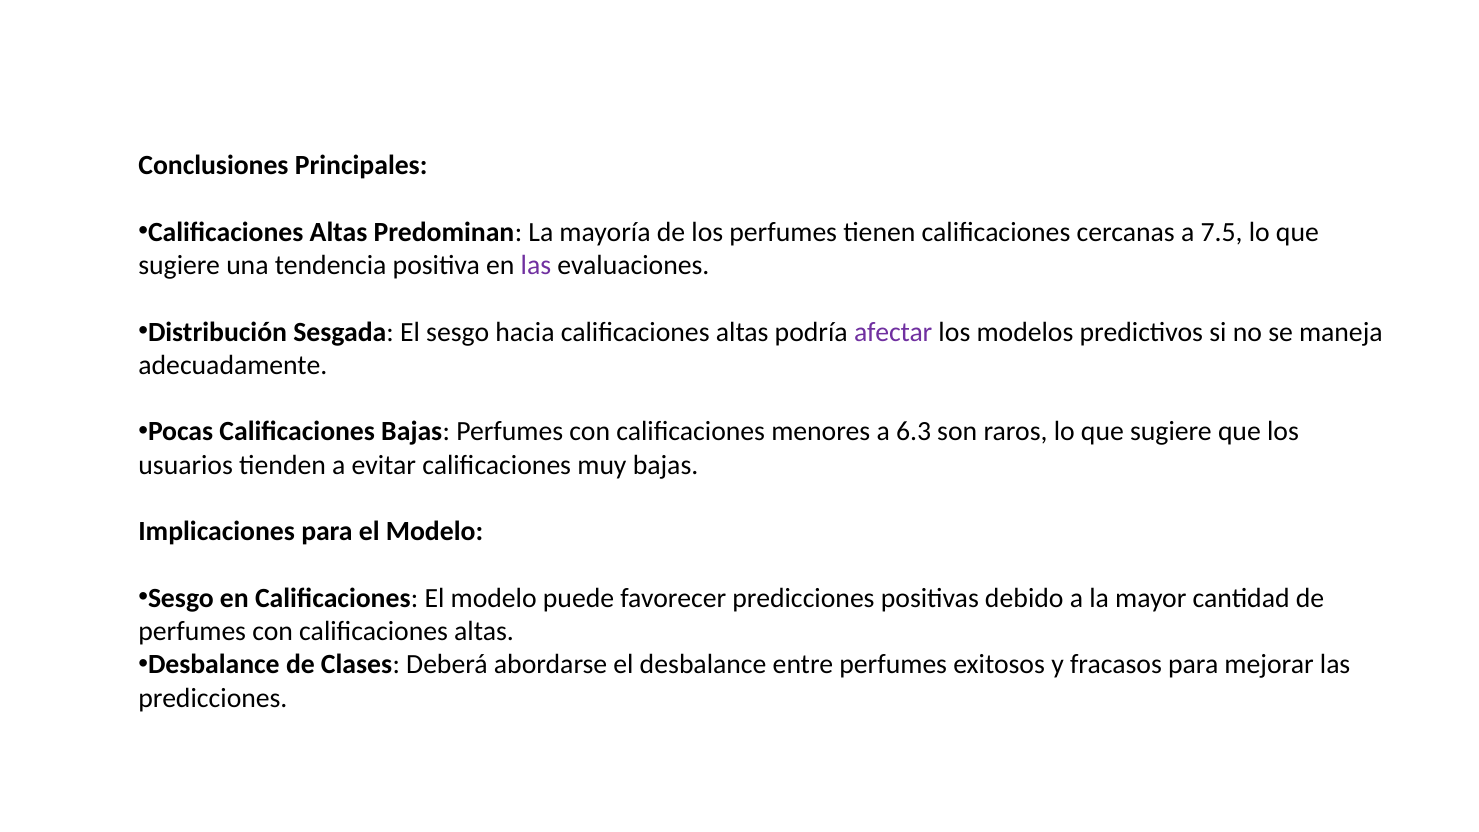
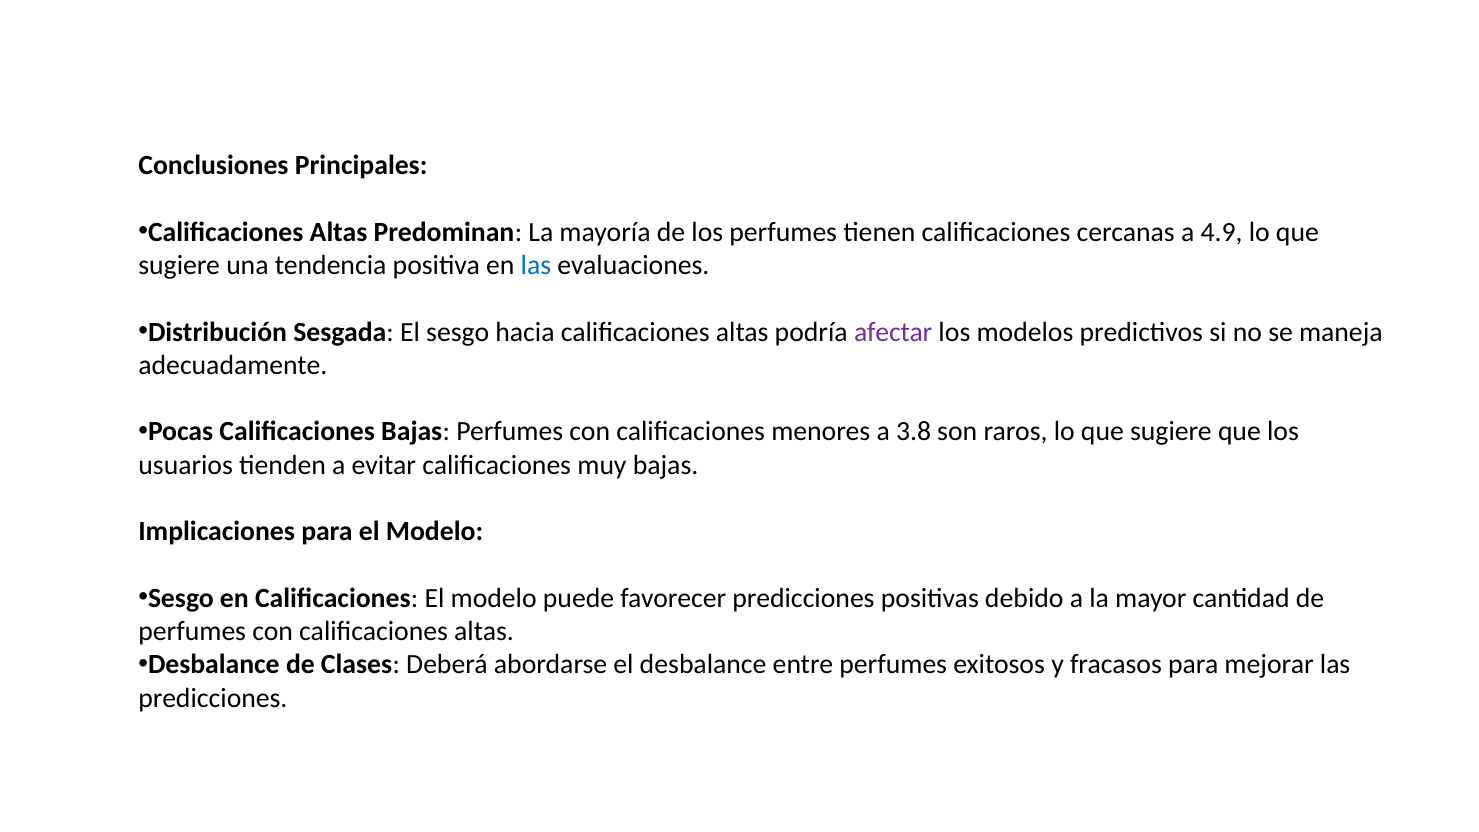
7.5: 7.5 -> 4.9 (1222, 232)
las colour: purple -> blue (536, 265)
6.3: 6.3 -> 3.8 (914, 432)
